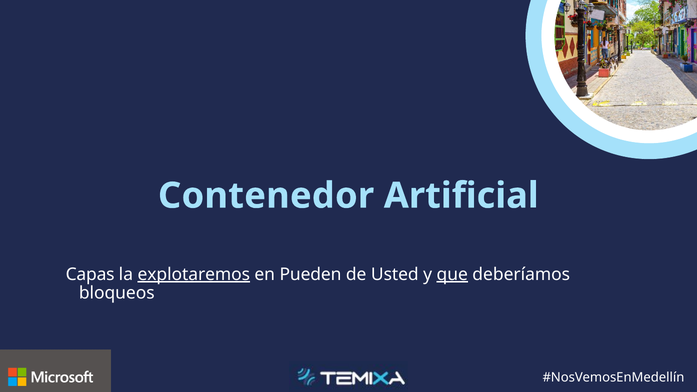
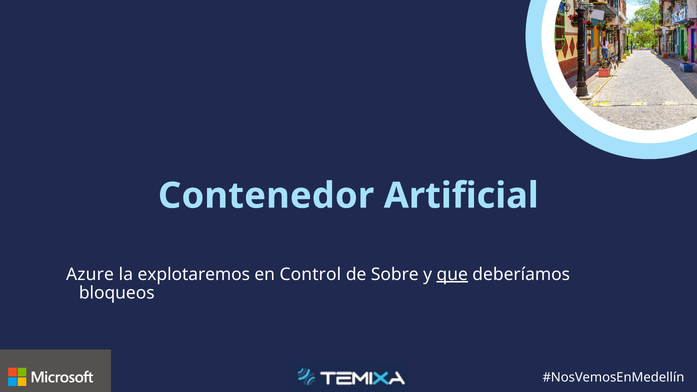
Capas: Capas -> Azure (90, 274)
explotaremos underline: present -> none (194, 274)
Pueden: Pueden -> Control (310, 274)
Usted: Usted -> Sobre (395, 274)
